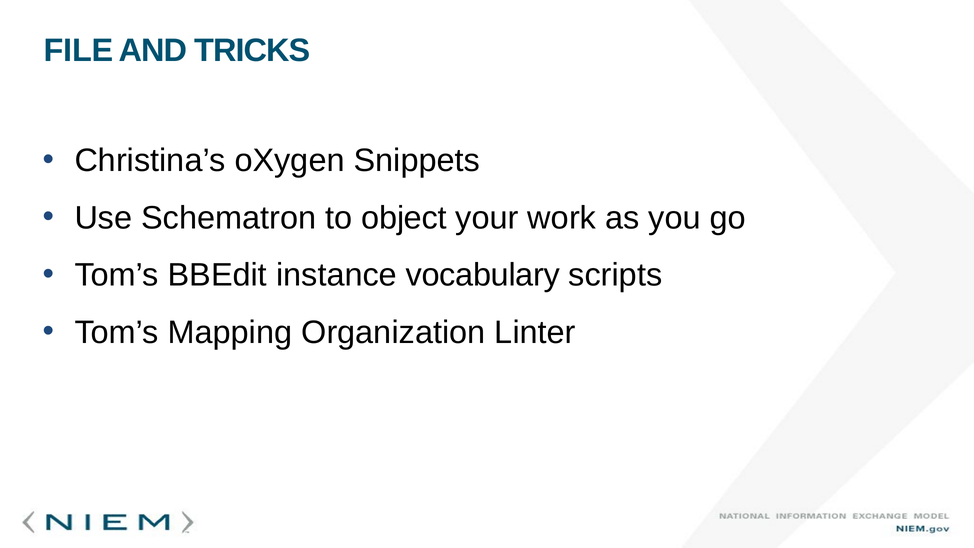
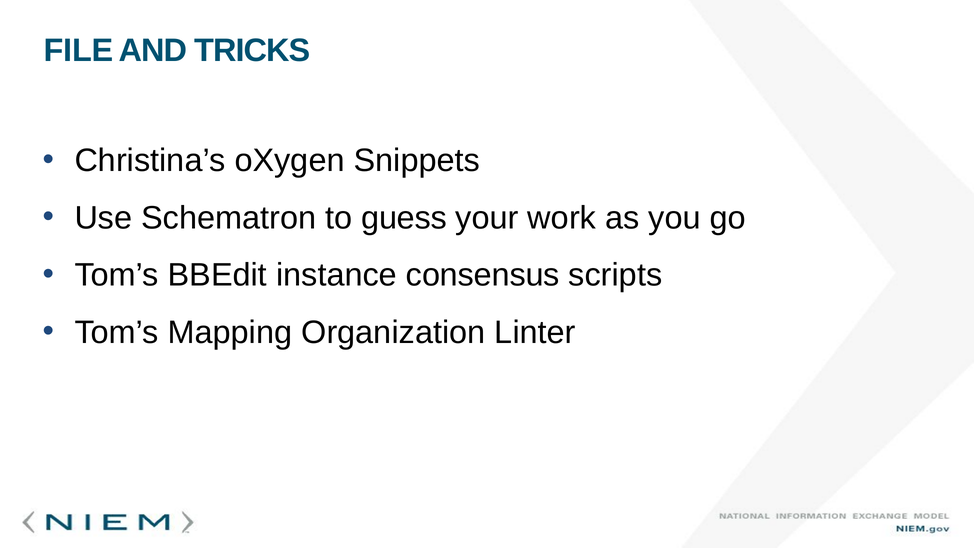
object: object -> guess (404, 218)
vocabulary: vocabulary -> consensus (483, 275)
